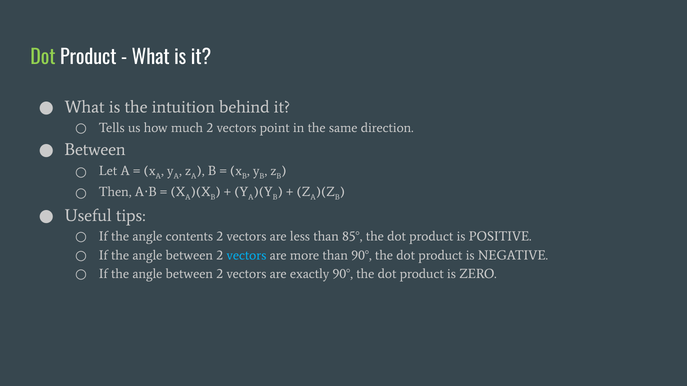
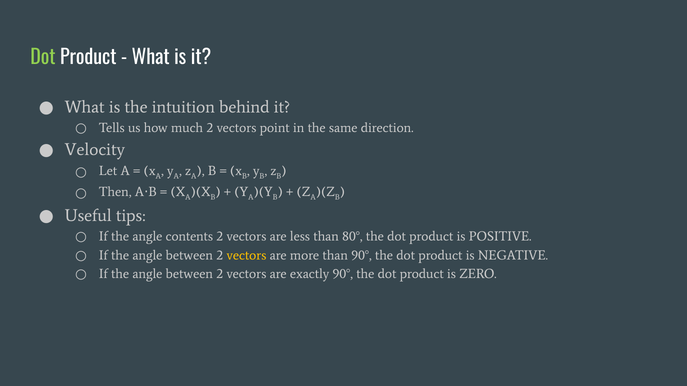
Between: Between -> Velocity (95, 150)
85°: 85° -> 80° (352, 237)
vectors colour: light blue -> yellow (246, 256)
